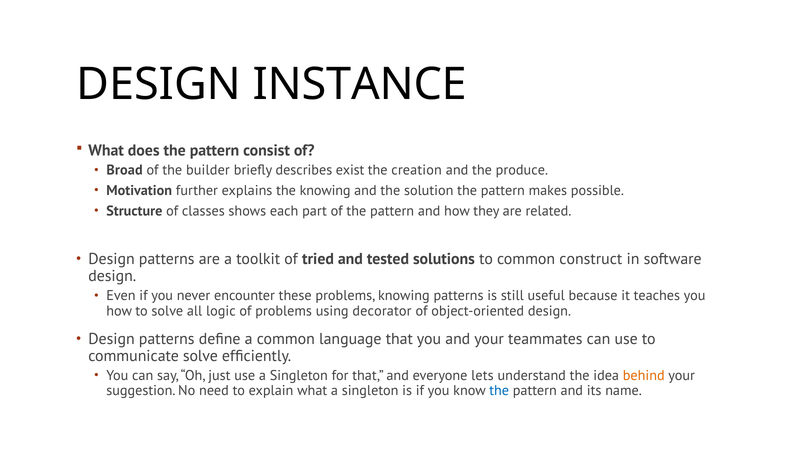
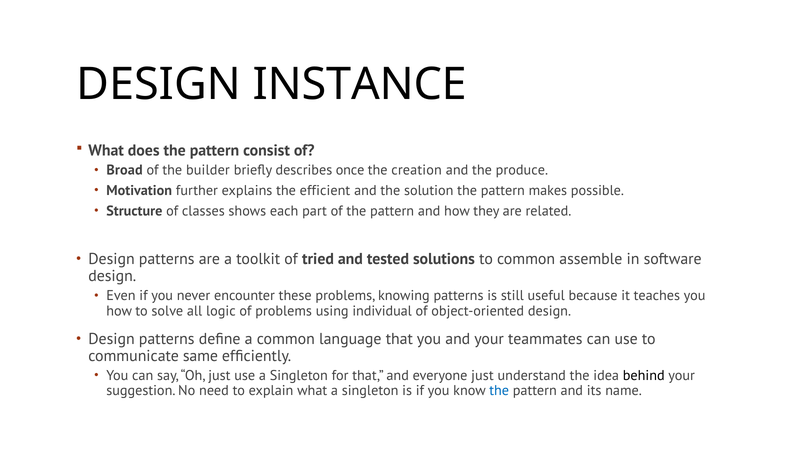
exist: exist -> once (350, 170)
the knowing: knowing -> efficient (325, 191)
construct: construct -> assemble (591, 259)
decorator: decorator -> individual (382, 311)
communicate solve: solve -> same (200, 356)
everyone lets: lets -> just (482, 376)
behind colour: orange -> black (644, 376)
